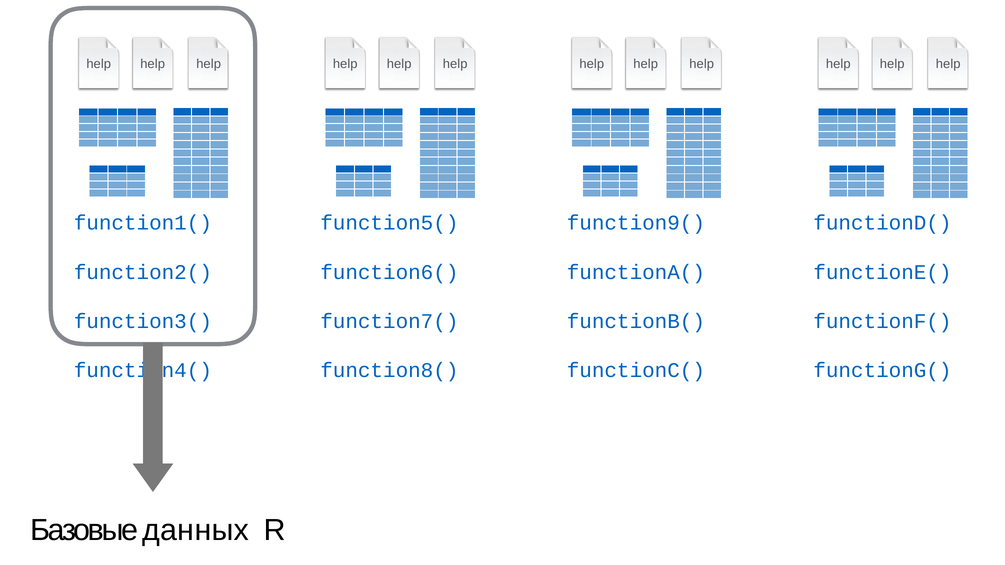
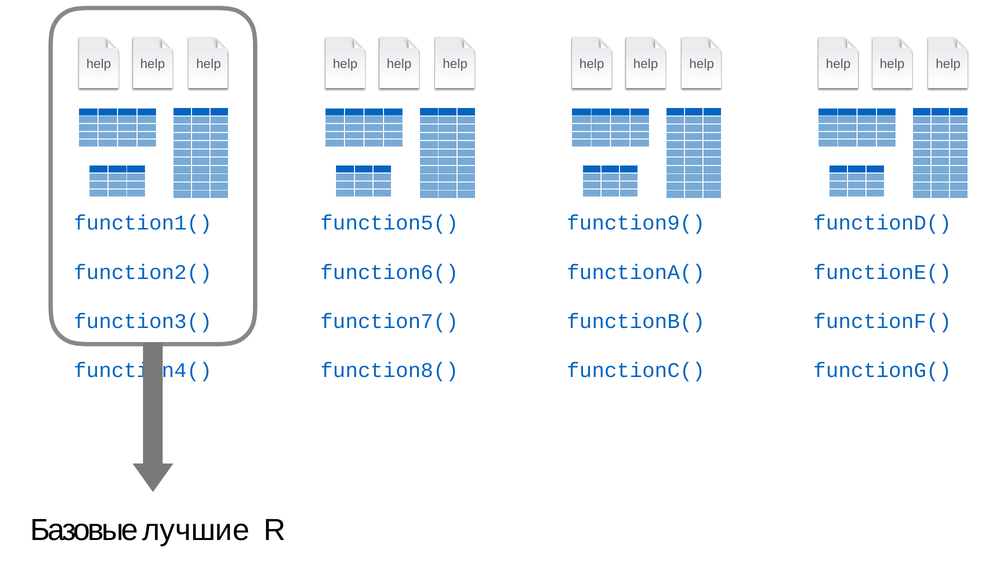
данных: данных -> лучшие (196, 530)
